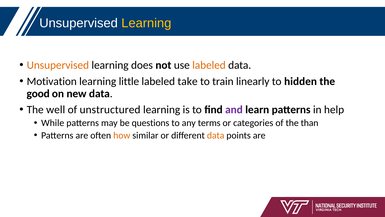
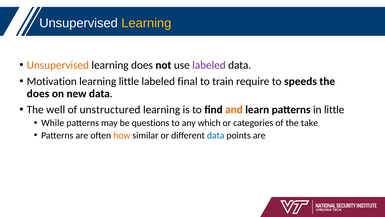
labeled colour: orange -> purple (209, 65)
take: take -> final (188, 81)
linearly: linearly -> require (253, 81)
hidden: hidden -> speeds (301, 81)
good: good -> does (38, 93)
and colour: purple -> orange (234, 110)
in help: help -> little (334, 110)
terms: terms -> which (209, 123)
than: than -> take (309, 123)
data colour: orange -> blue (216, 135)
